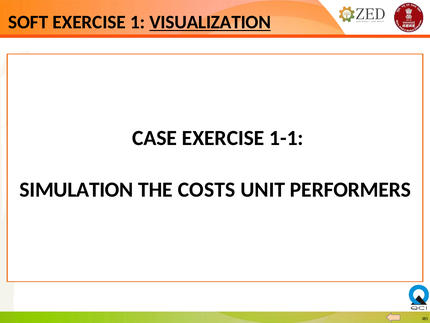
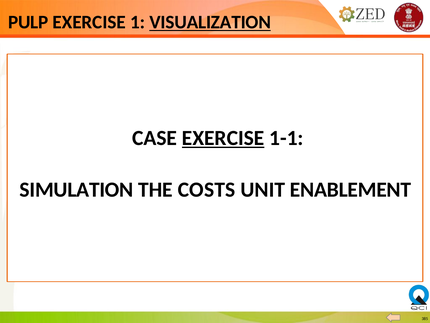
SOFT: SOFT -> PULP (28, 22)
EXERCISE underline: none -> present (223, 138)
PERFORMERS: PERFORMERS -> ENABLEMENT (351, 189)
